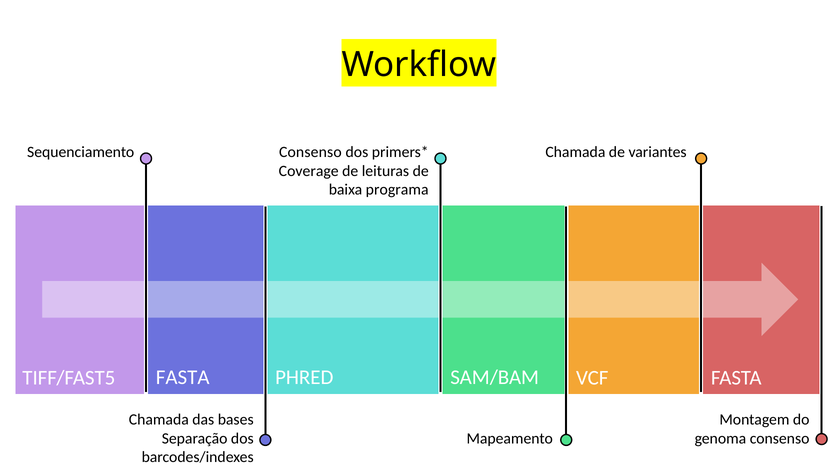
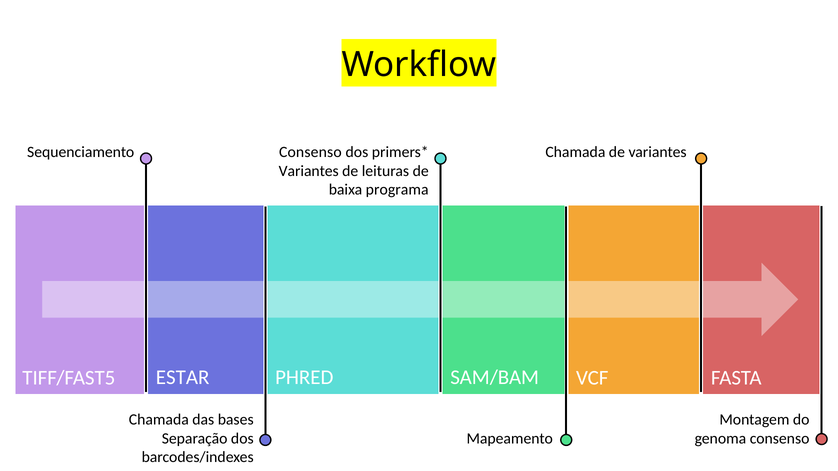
Coverage: Coverage -> Variantes (309, 171)
FASTA: FASTA -> ESTAR (183, 377)
